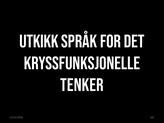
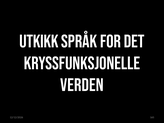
TENKER: TENKER -> VERDEN (82, 85)
